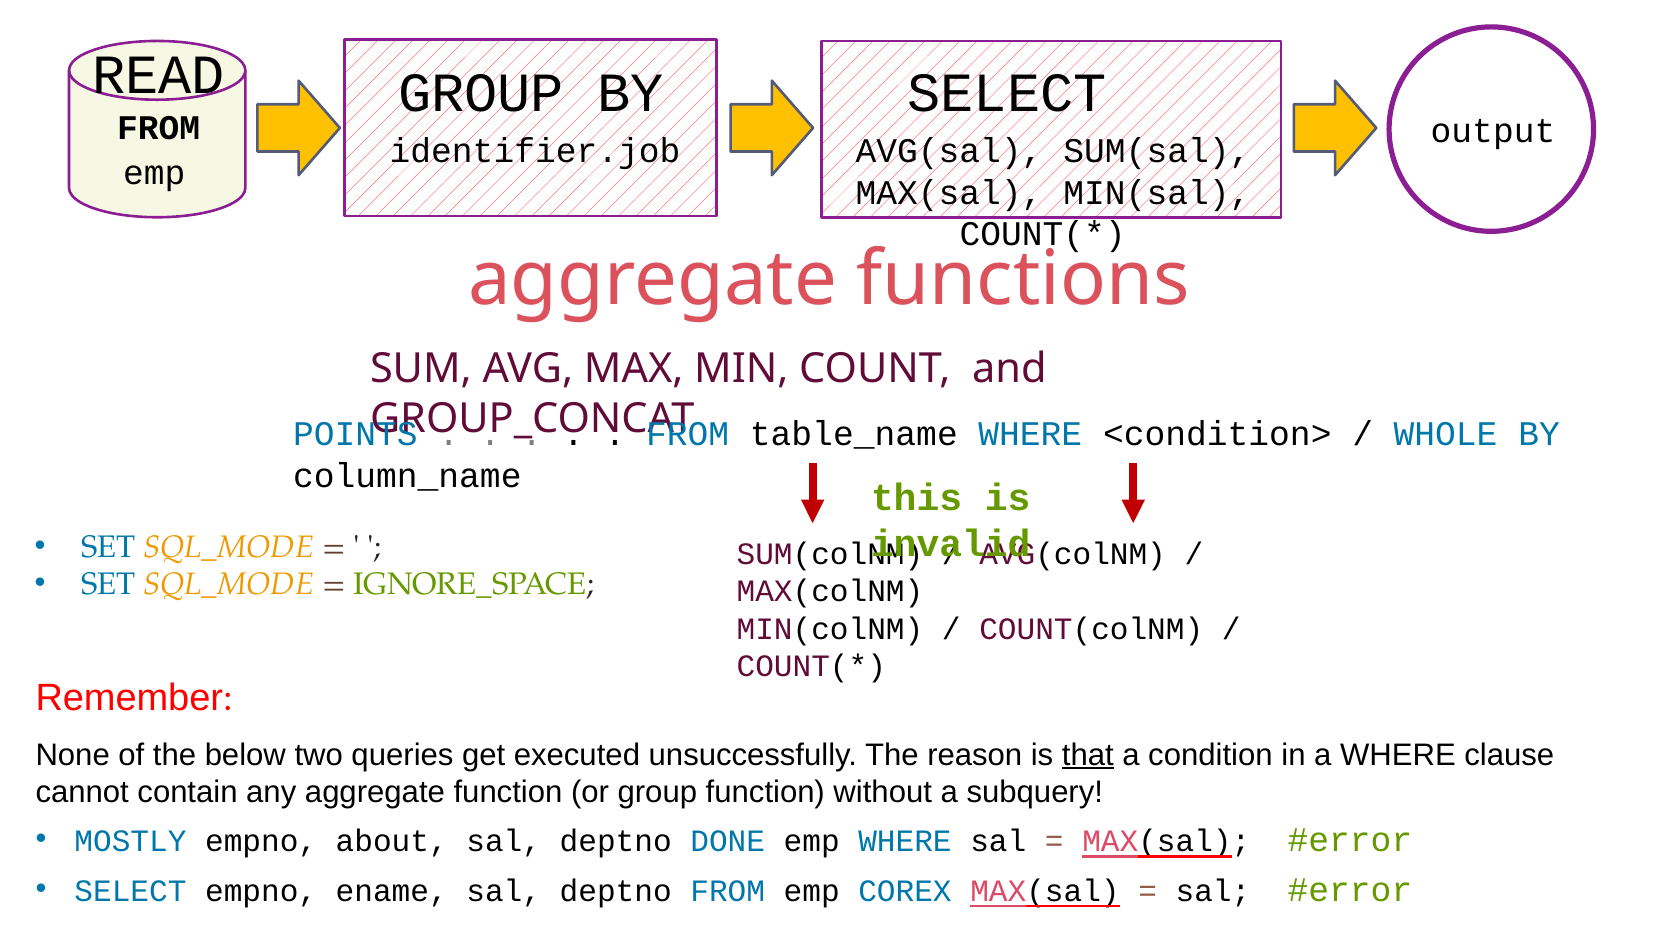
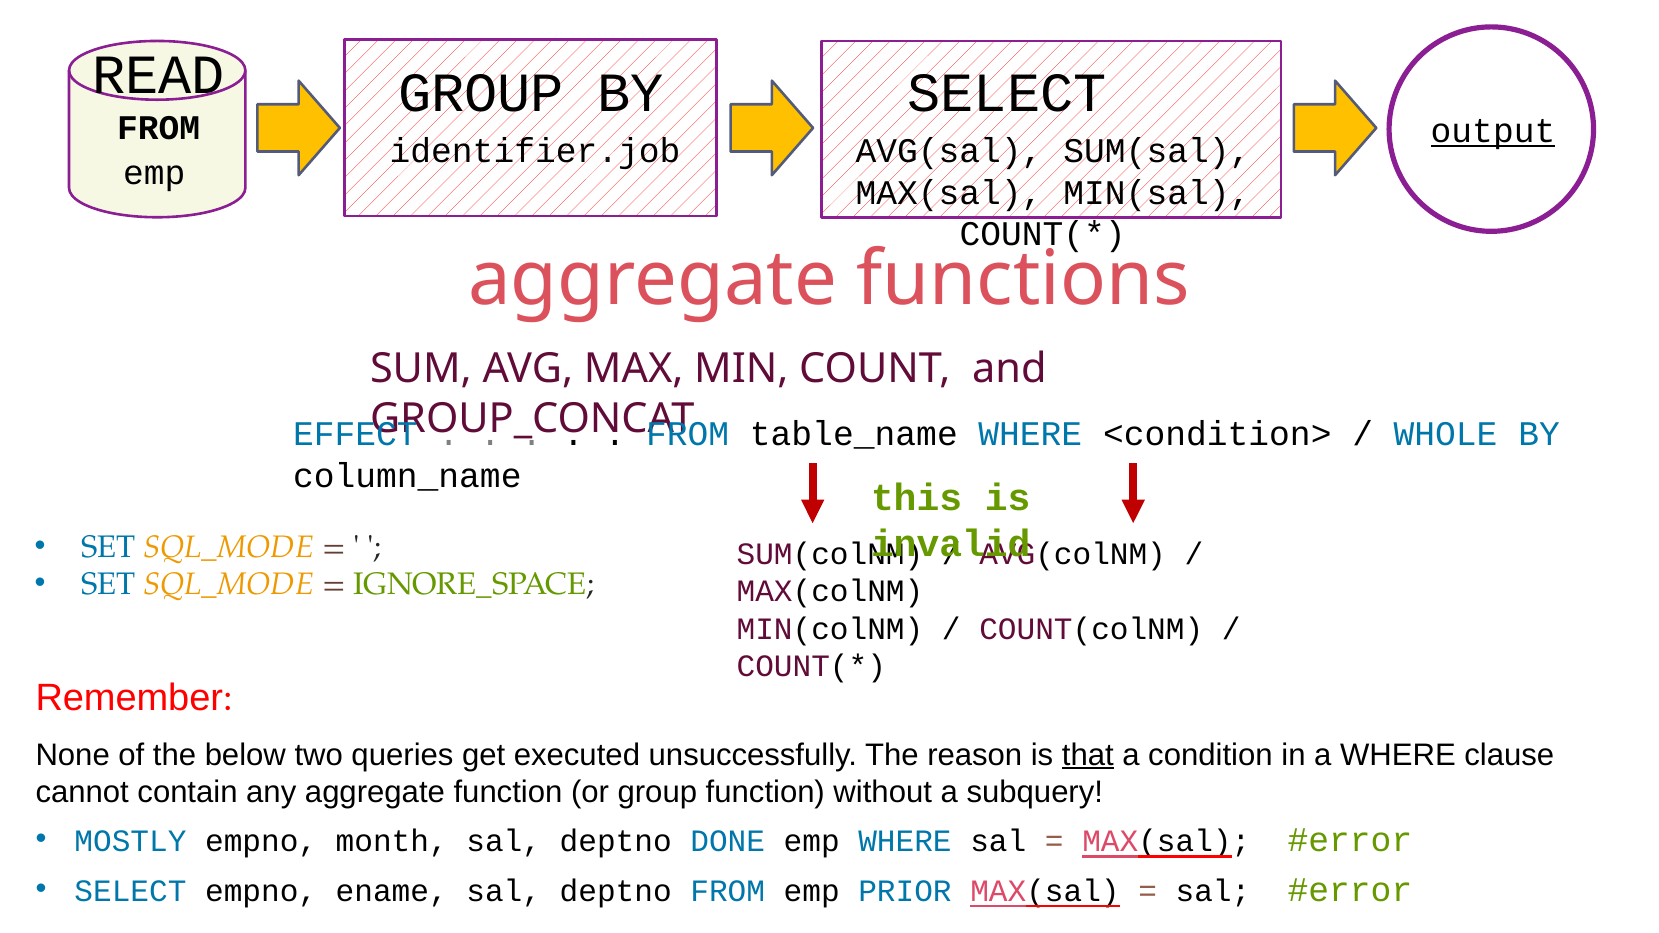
output underline: none -> present (1493, 131)
POINTS: POINTS -> EFFECT (355, 435)
about: about -> month (392, 842)
COREX: COREX -> PRIOR (905, 891)
